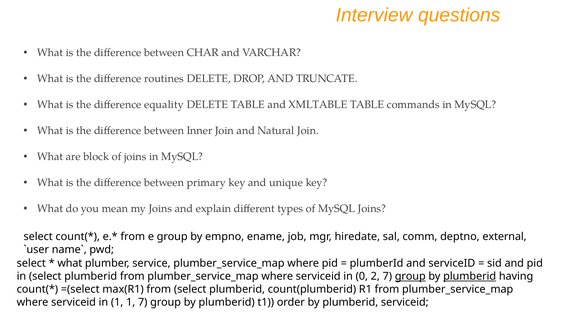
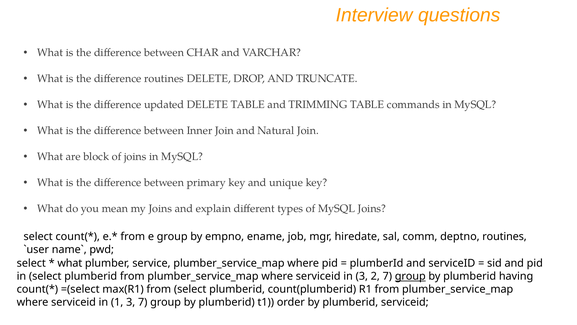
equality: equality -> updated (164, 105)
XMLTABLE: XMLTABLE -> TRIMMING (318, 105)
deptno external: external -> routines (504, 236)
in 0: 0 -> 3 (362, 276)
plumberid underline: present -> none (470, 276)
1 1: 1 -> 3 (131, 302)
